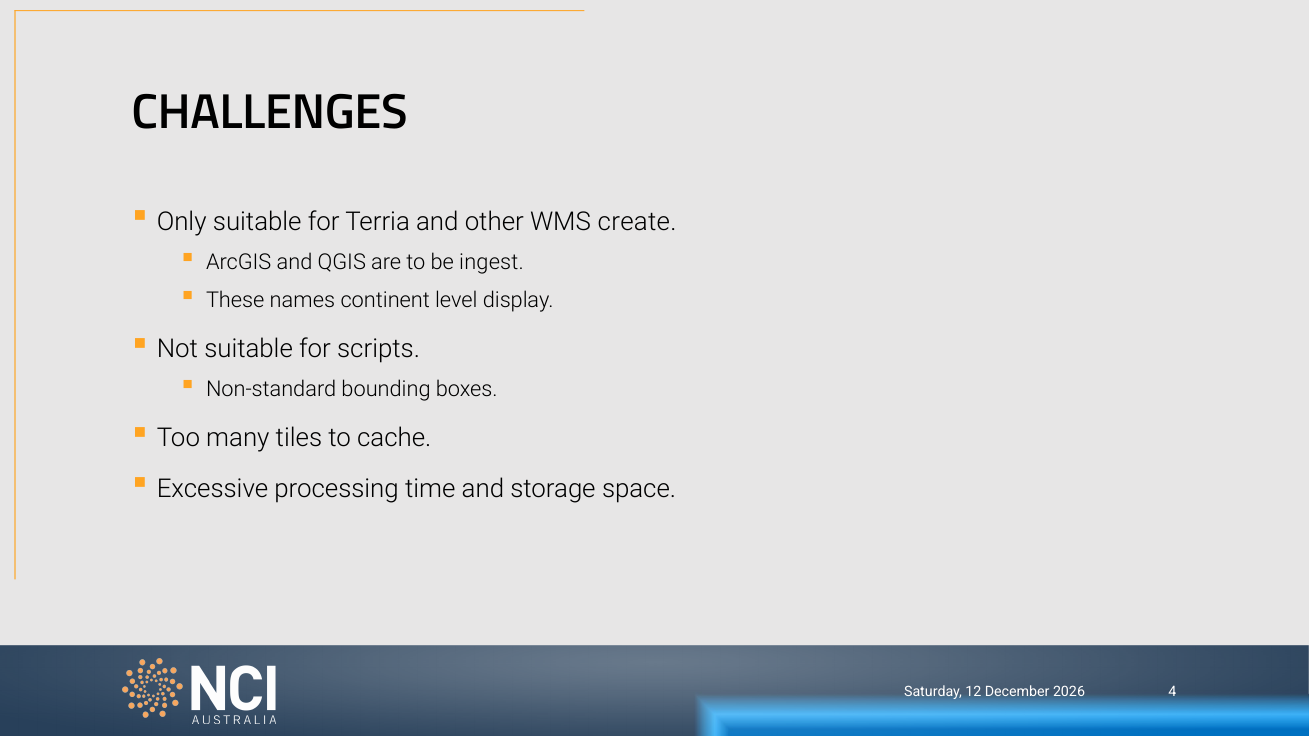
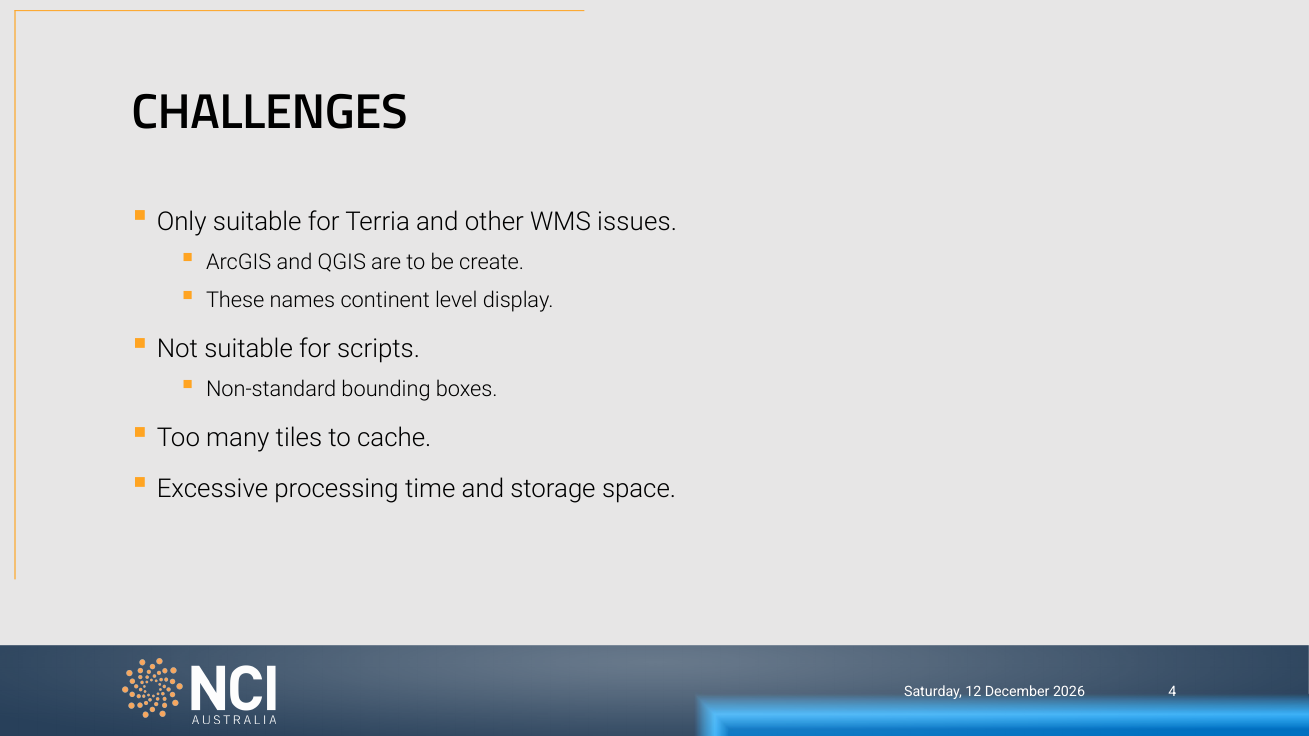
create: create -> issues (637, 222)
ingest: ingest -> create (492, 262)
